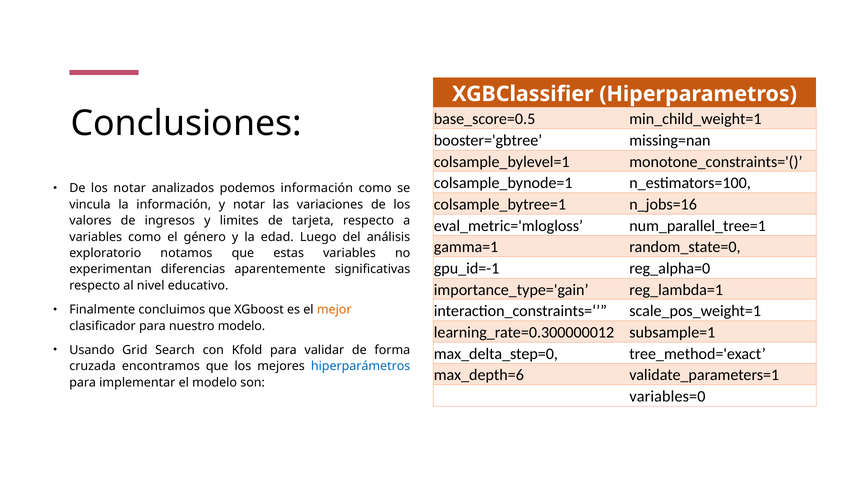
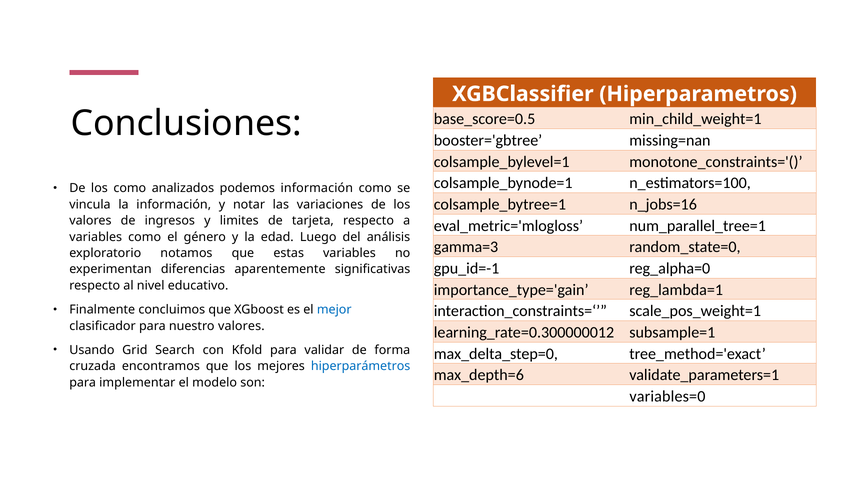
los notar: notar -> como (130, 188)
gamma=1: gamma=1 -> gamma=3 (466, 247)
mejor colour: orange -> blue (334, 310)
nuestro modelo: modelo -> valores (241, 326)
